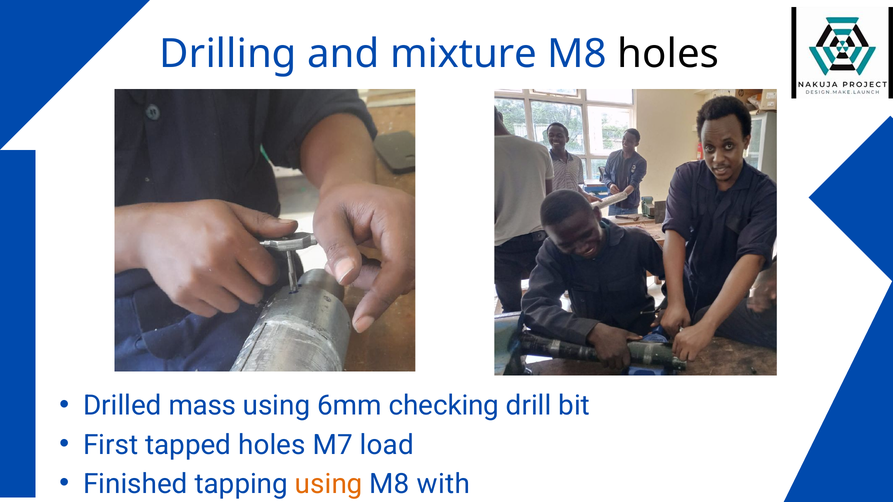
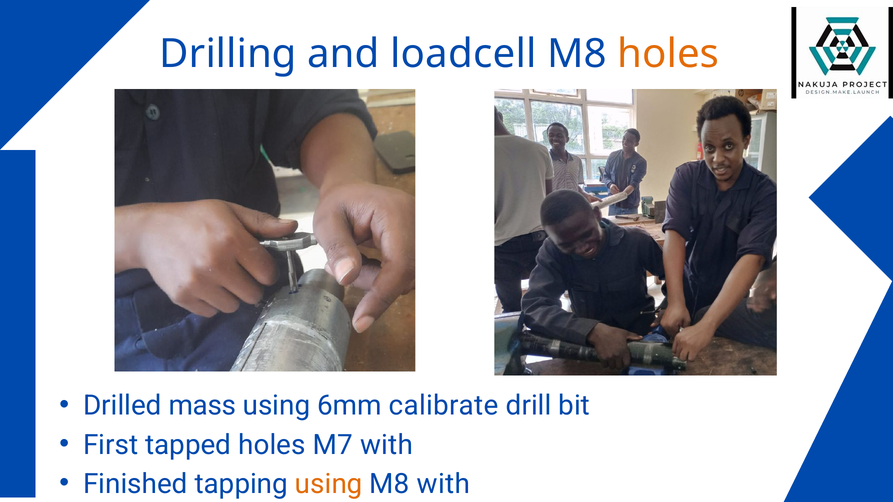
mixture: mixture -> loadcell (463, 54)
holes colour: black -> orange (668, 54)
checking: checking -> calibrate (444, 406)
M7 load: load -> with (387, 445)
